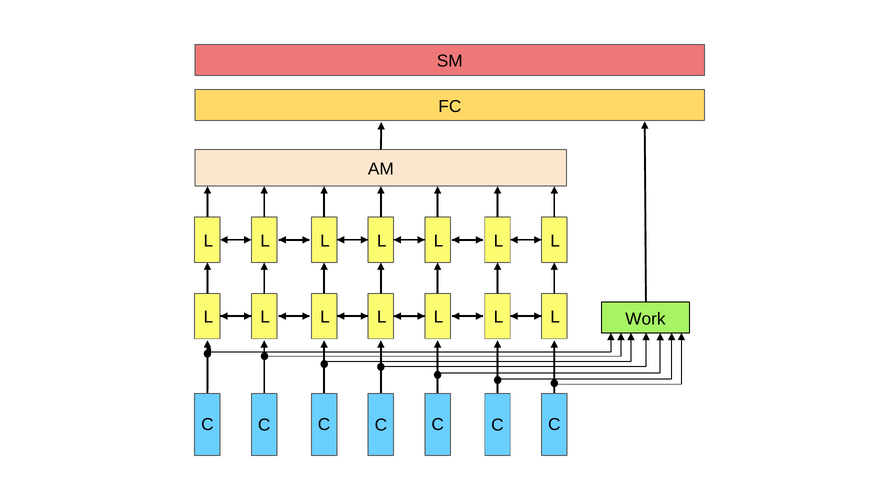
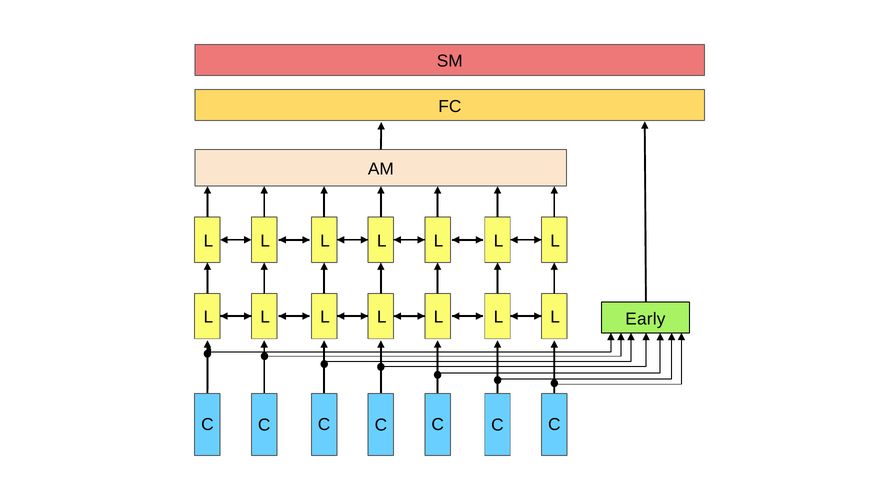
Work: Work -> Early (645, 319)
